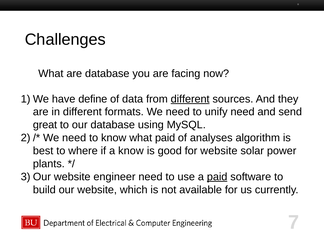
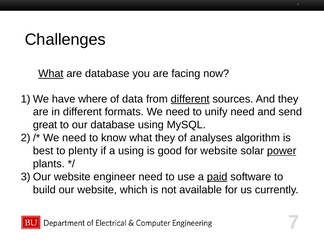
What underline: none -> present (51, 74)
define: define -> where (93, 99)
what paid: paid -> they (165, 138)
where: where -> plenty (83, 151)
a know: know -> using (131, 151)
power underline: none -> present (282, 151)
